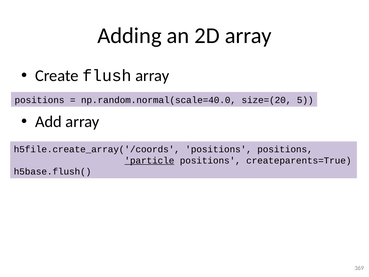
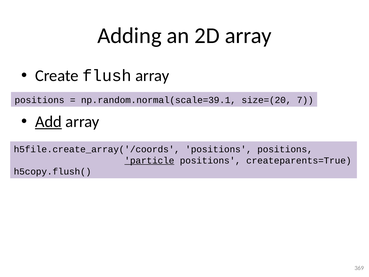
np.random.normal(scale=40.0: np.random.normal(scale=40.0 -> np.random.normal(scale=39.1 (159, 100)
5: 5 -> 7 (305, 100)
Add underline: none -> present (48, 122)
h5base.flush(: h5base.flush( -> h5copy.flush( (53, 171)
